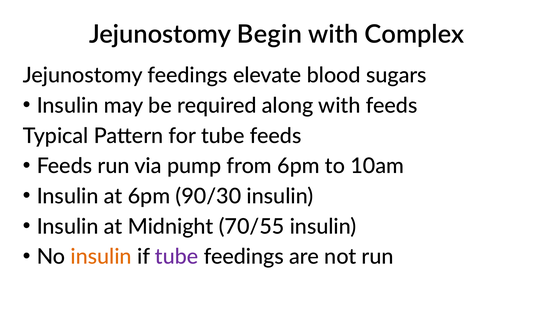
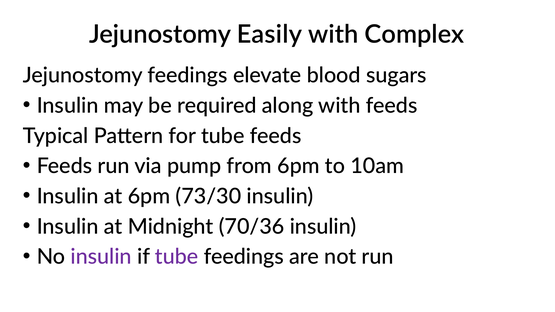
Begin: Begin -> Easily (269, 34)
90/30: 90/30 -> 73/30 (208, 197)
70/55: 70/55 -> 70/36 (252, 227)
insulin colour: orange -> purple (101, 257)
